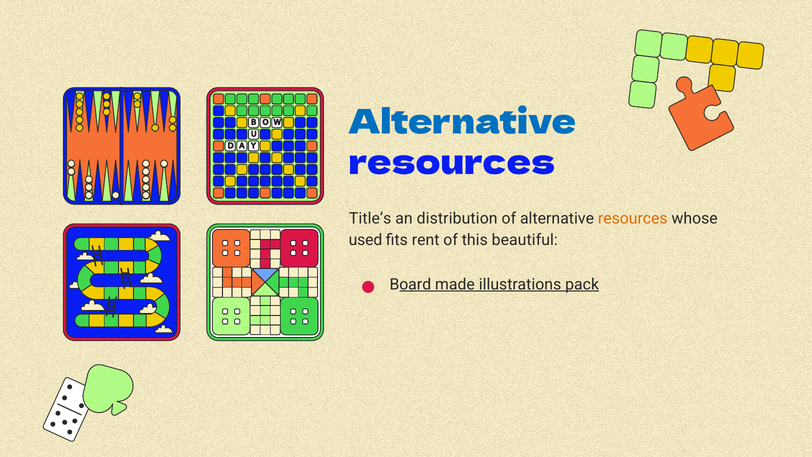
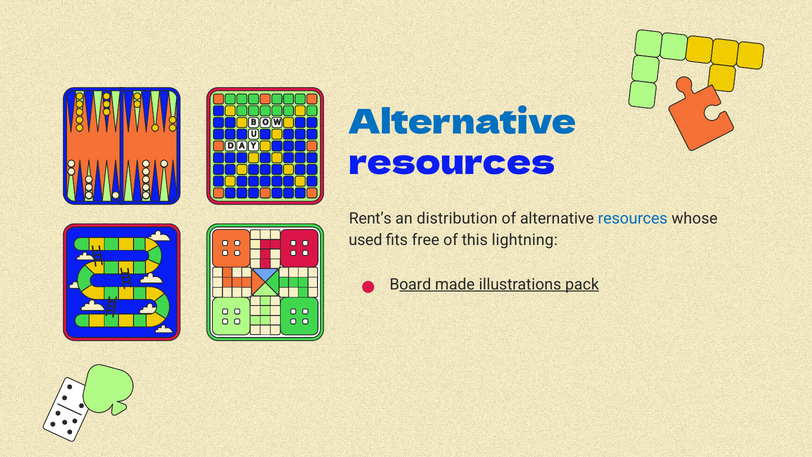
Title’s: Title’s -> Rent’s (370, 218)
resources colour: orange -> blue (633, 218)
rent: rent -> free (426, 240)
beautiful: beautiful -> lightning (525, 240)
